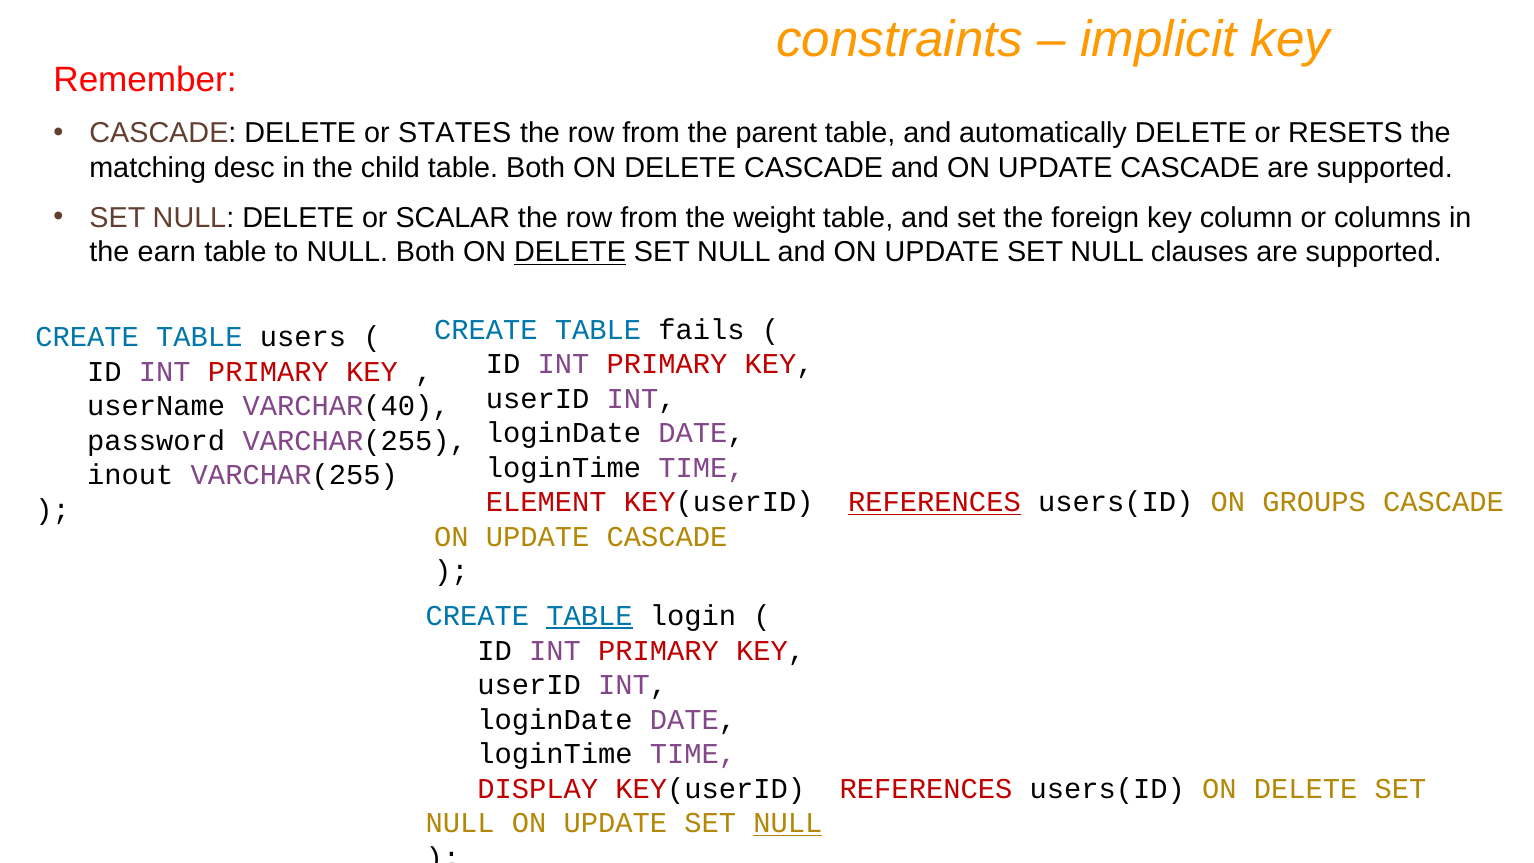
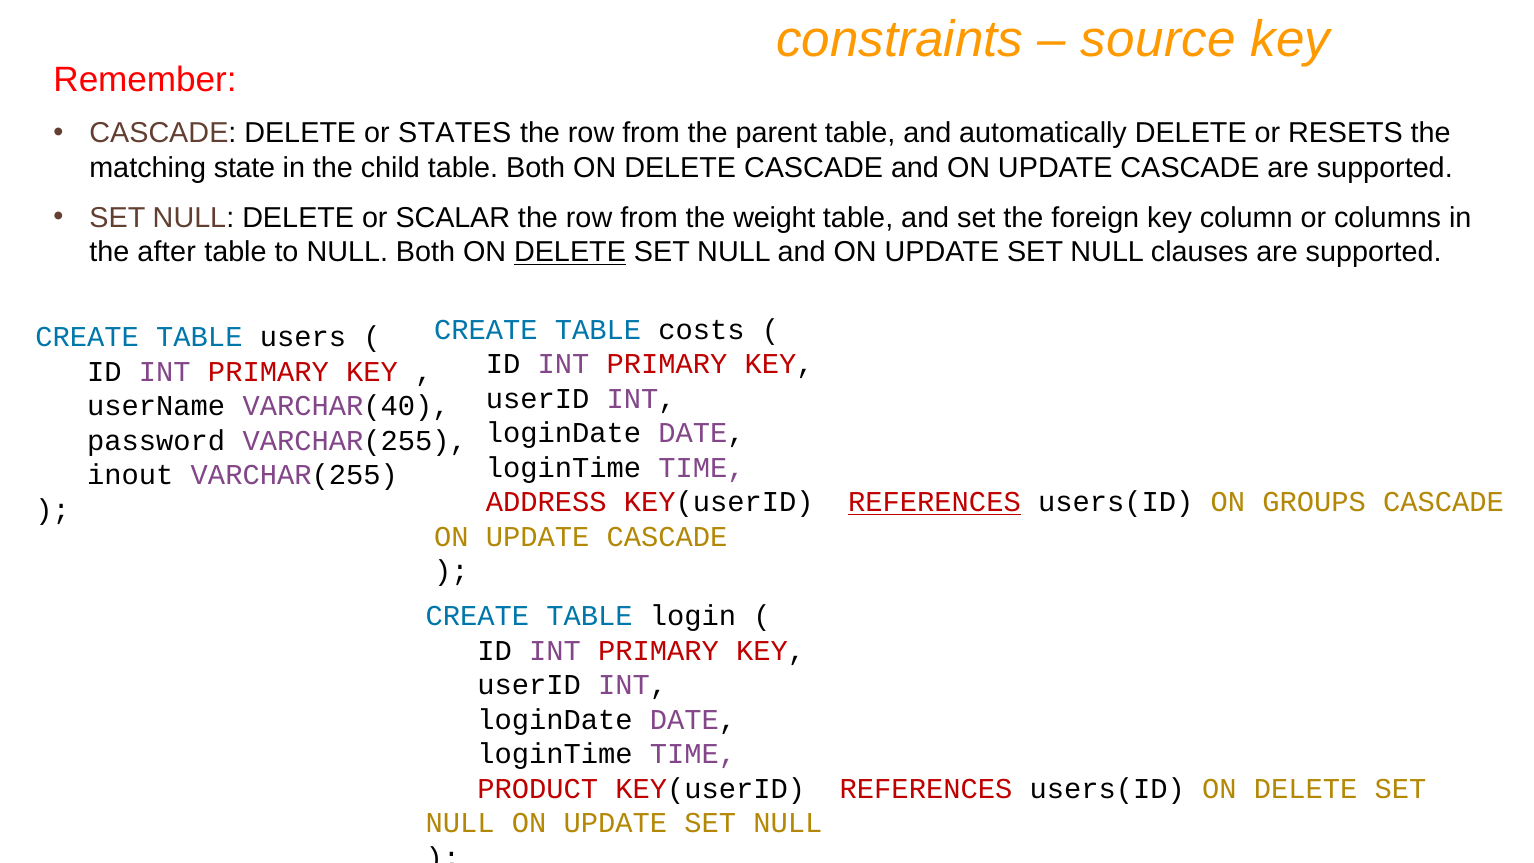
implicit: implicit -> source (1158, 40)
desc: desc -> state (244, 168)
earn: earn -> after (167, 252)
fails: fails -> costs (702, 329)
ELEMENT: ELEMENT -> ADDRESS (546, 502)
TABLE underline: present -> none (589, 616)
DISPLAY: DISPLAY -> PRODUCT (538, 788)
NULL underline: present -> none (788, 823)
